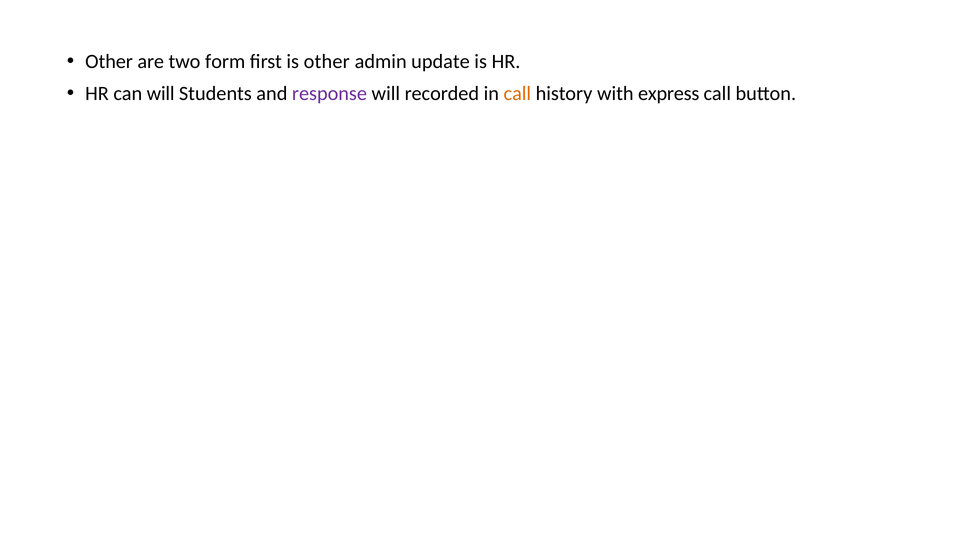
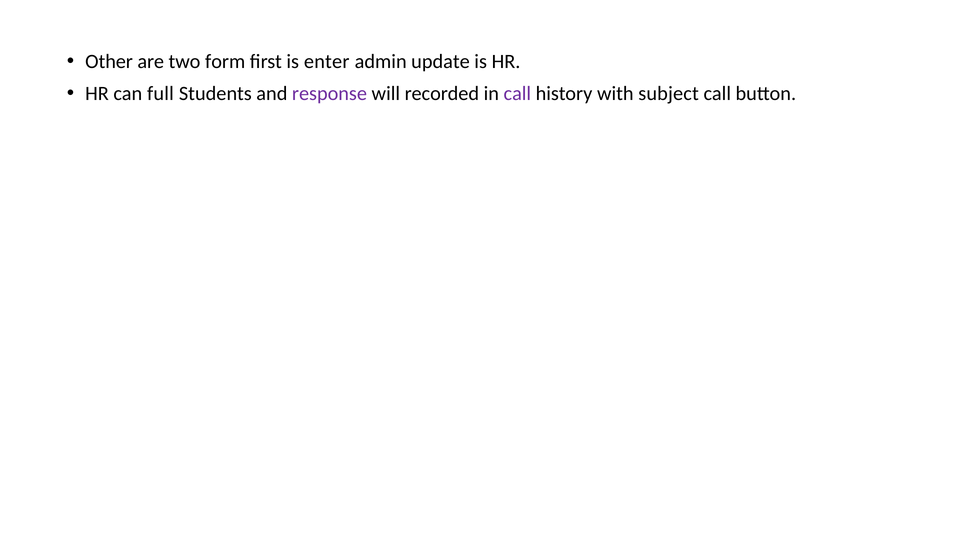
is other: other -> enter (327, 61)
can will: will -> full (160, 93)
call colour: orange -> purple (517, 93)
express: express -> subject (669, 93)
